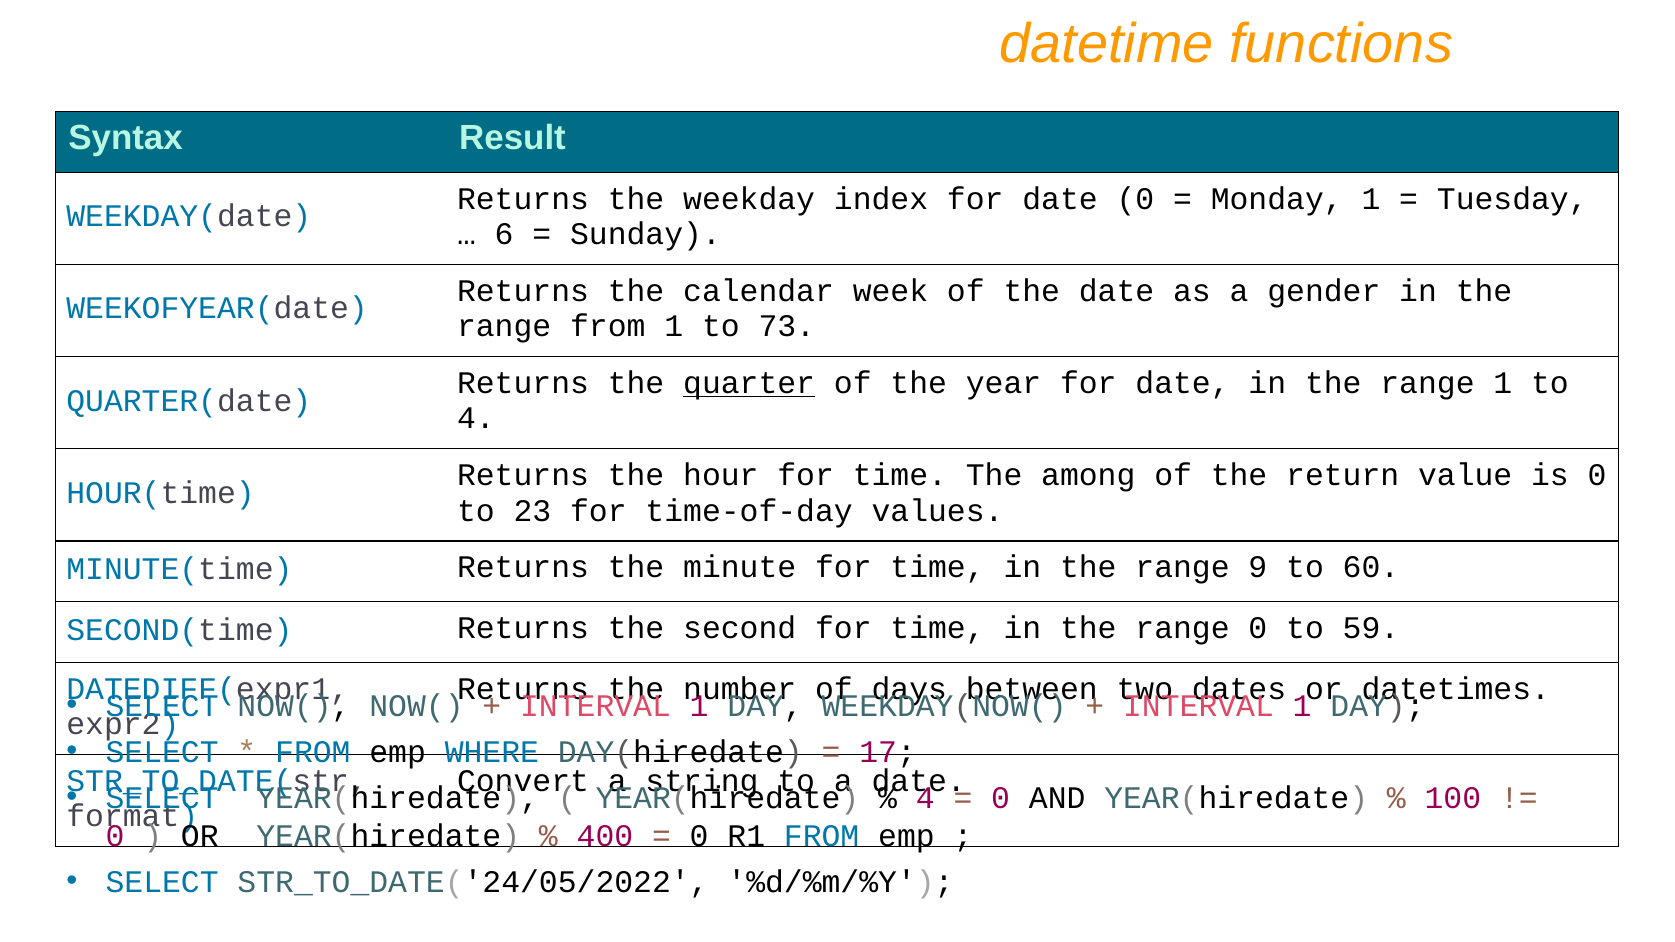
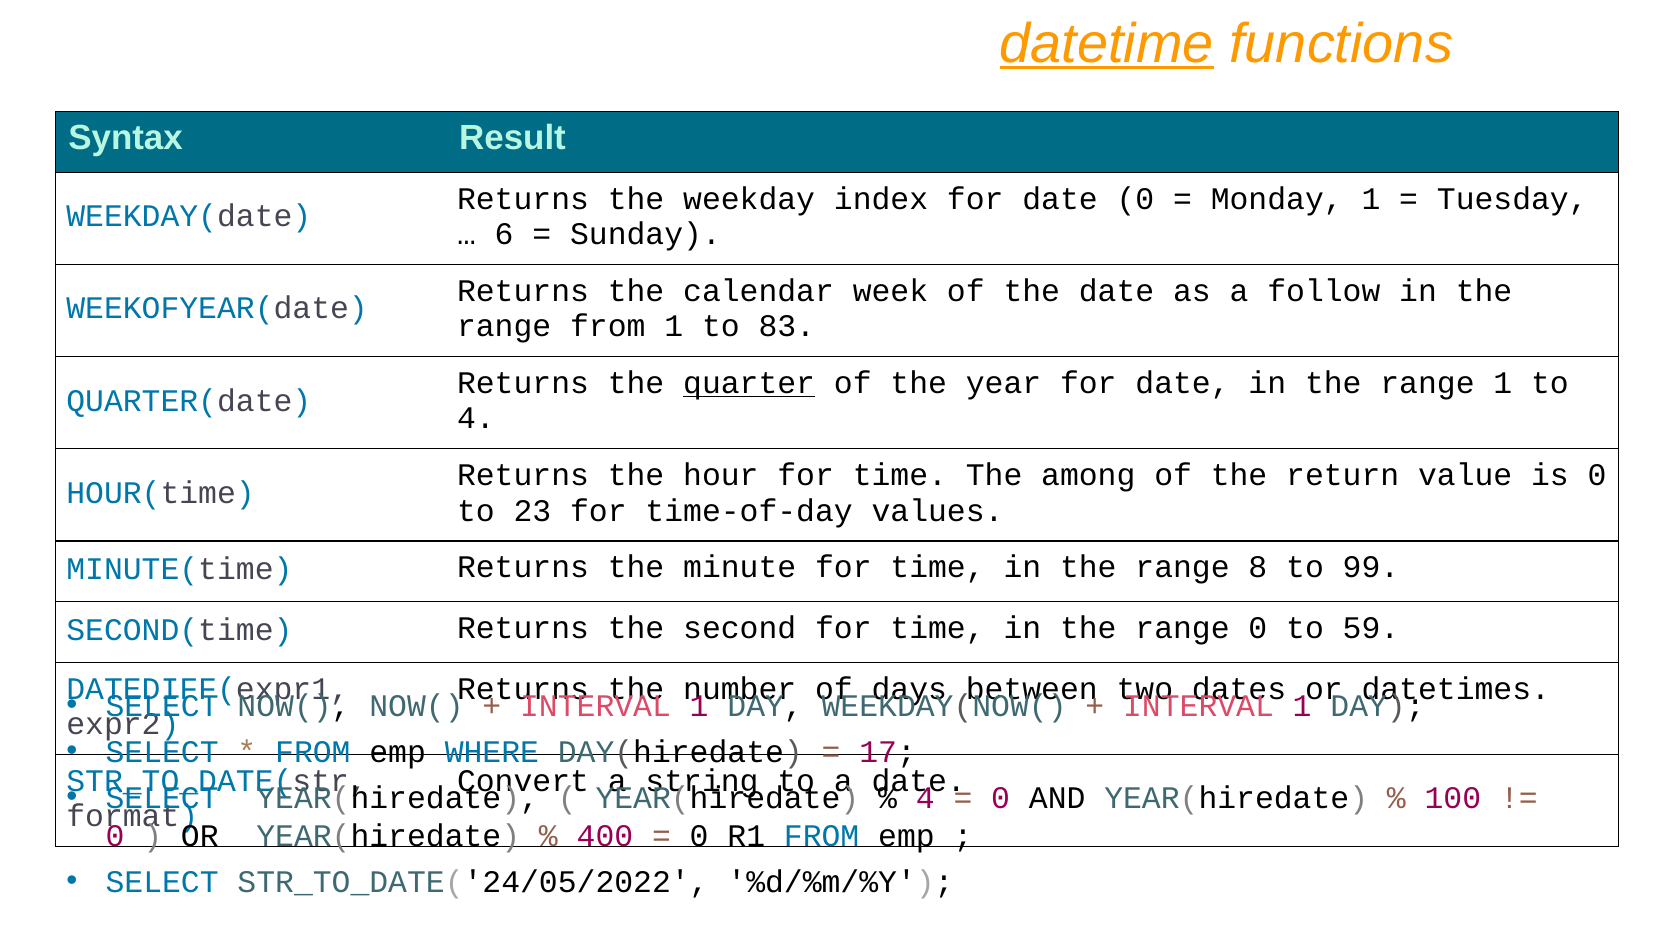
datetime underline: none -> present (1107, 44)
gender: gender -> follow (1324, 291)
73: 73 -> 83 (787, 326)
9: 9 -> 8 (1258, 567)
60: 60 -> 99 (1371, 567)
